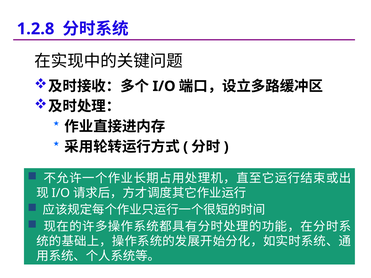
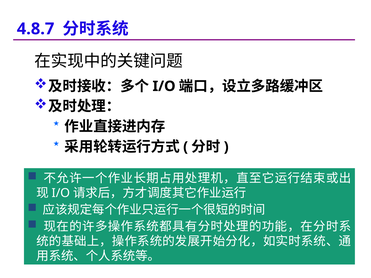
1.2.8: 1.2.8 -> 4.8.7 (36, 29)
